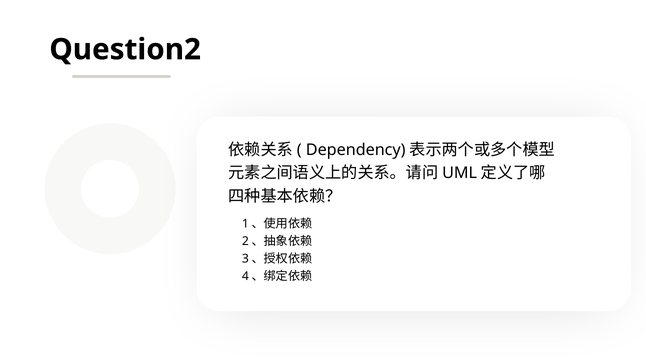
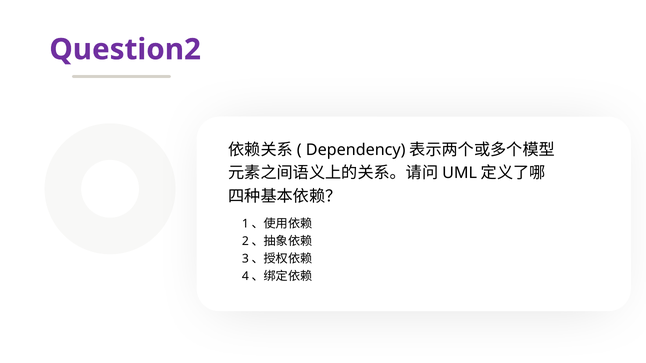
Question2 colour: black -> purple (125, 50)
